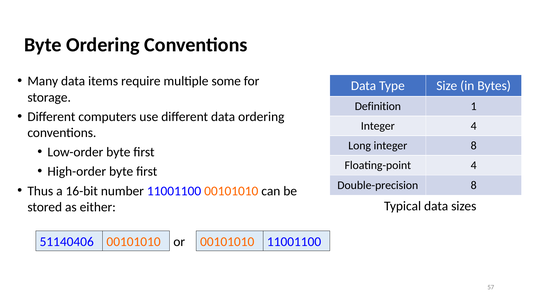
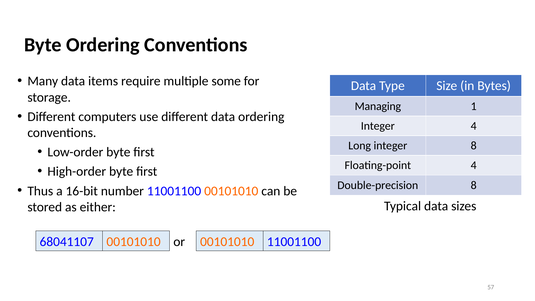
Definition: Definition -> Managing (378, 106)
51140406: 51140406 -> 68041107 (67, 242)
